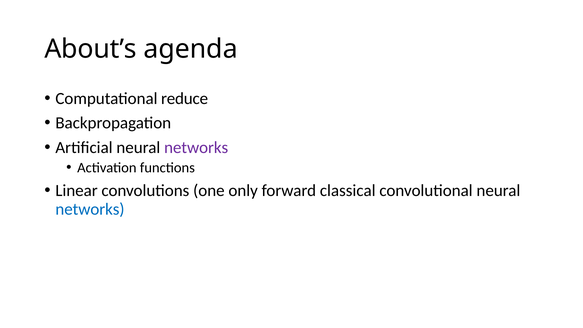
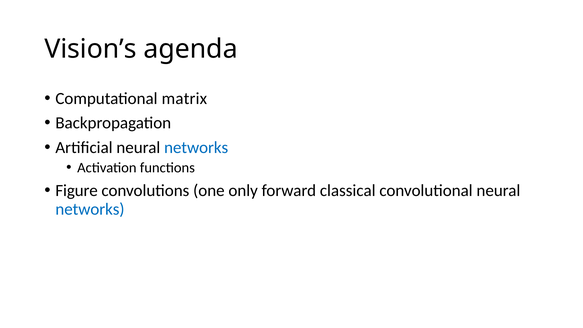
About’s: About’s -> Vision’s (90, 49)
reduce: reduce -> matrix (184, 99)
networks colour: purple -> blue (196, 147)
Linear: Linear -> Figure (77, 191)
